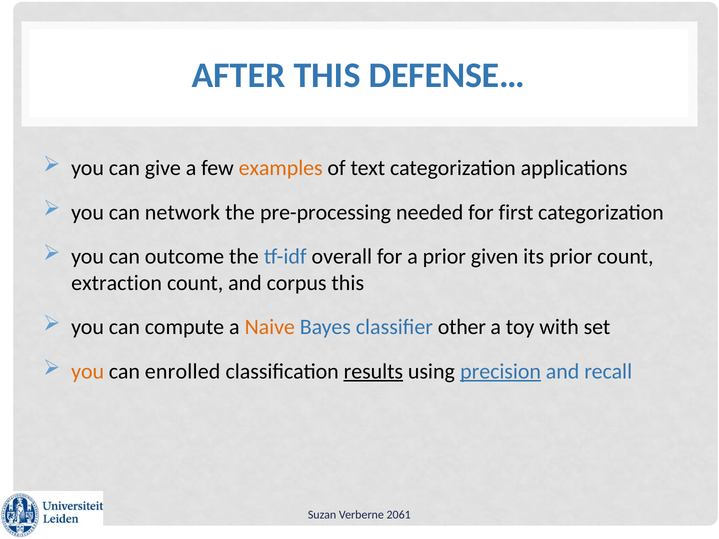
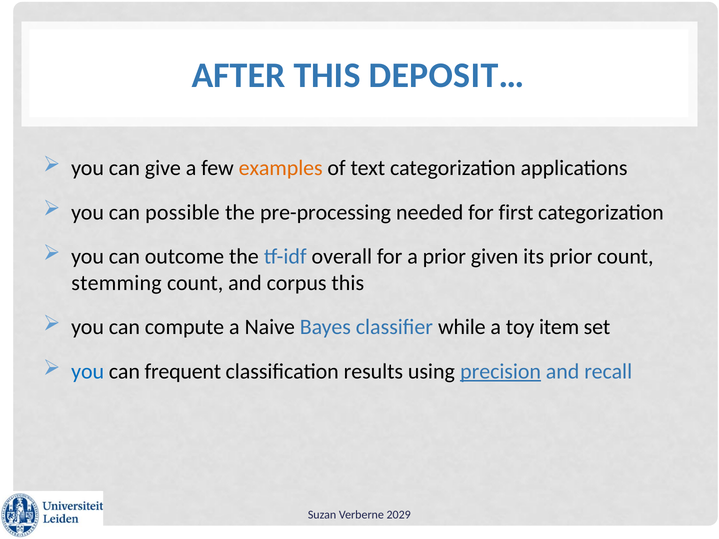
DEFENSE…: DEFENSE… -> DEPOSIT… (446, 75)
network: network -> possible (182, 212)
extraction: extraction -> stemming (117, 283)
Naive colour: orange -> black (270, 327)
other: other -> while (462, 327)
with: with -> item (559, 327)
you colour: orange -> blue (88, 372)
enrolled: enrolled -> frequent (183, 372)
results underline: present -> none (373, 372)
2061: 2061 -> 2029 (399, 515)
